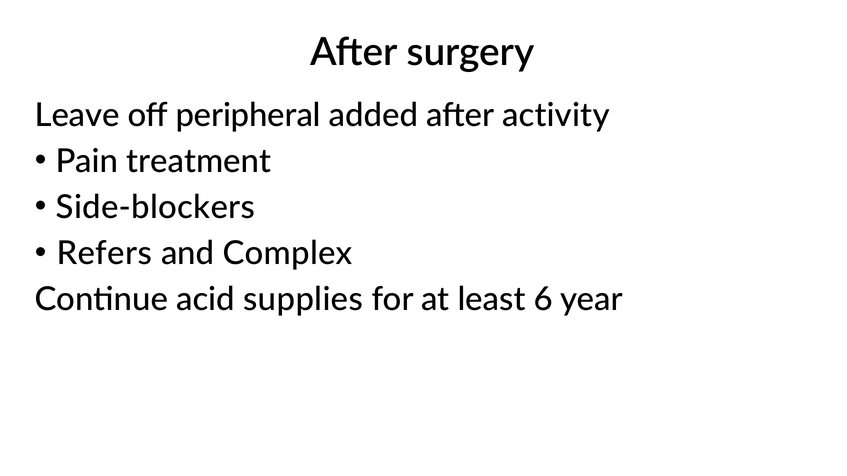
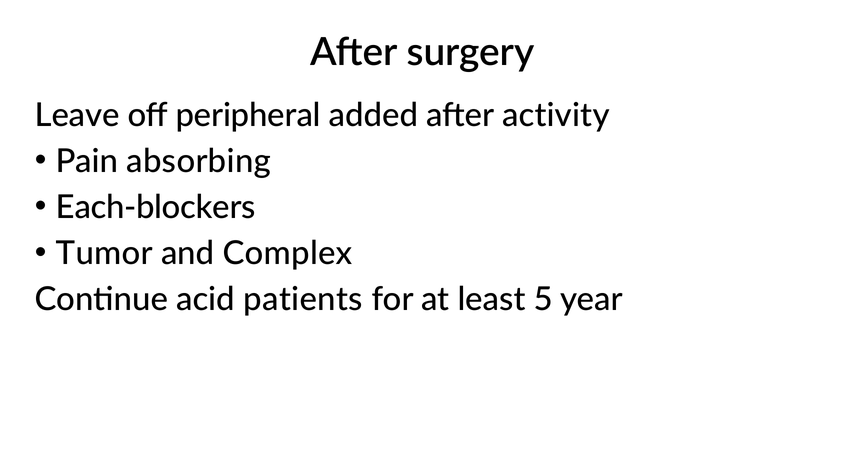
treatment: treatment -> absorbing (199, 161)
Side-blockers: Side-blockers -> Each-blockers (156, 208)
Refers: Refers -> Tumor (104, 254)
supplies: supplies -> patients (303, 300)
6: 6 -> 5 (543, 300)
